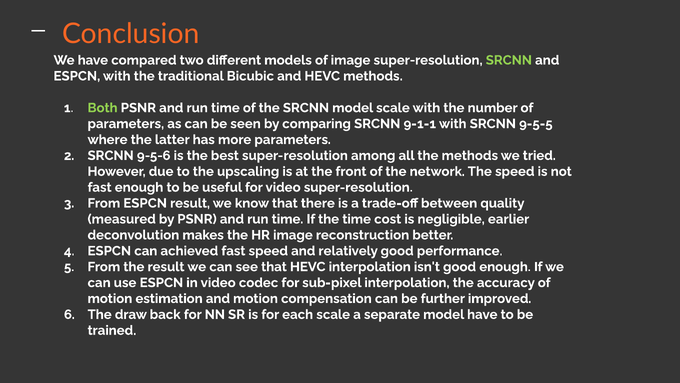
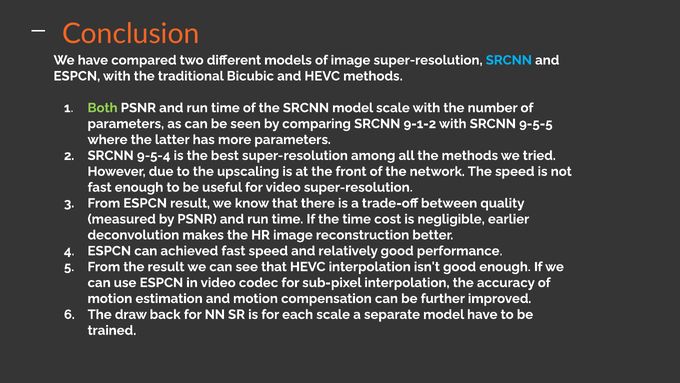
SRCNN colour: light green -> light blue (509, 60)
9-1-1: 9-1-1 -> 9-1-2 (420, 124)
9-5-6: 9-5-6 -> 9-5-4 (154, 155)
